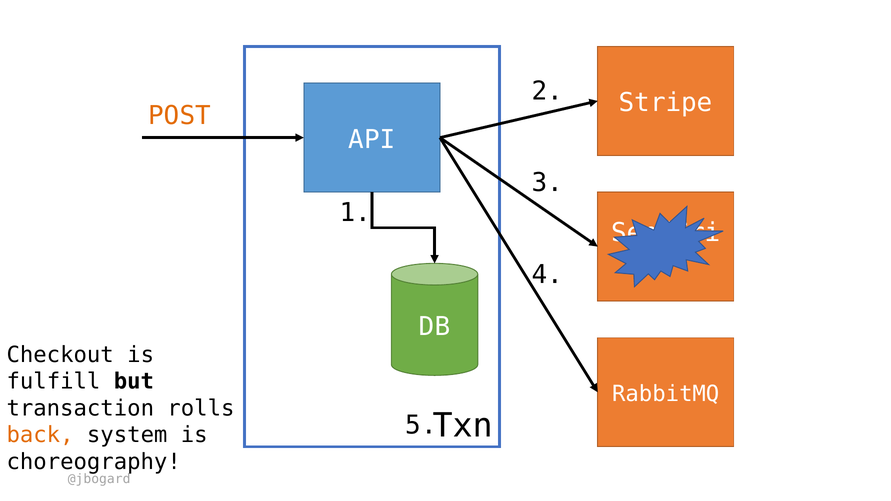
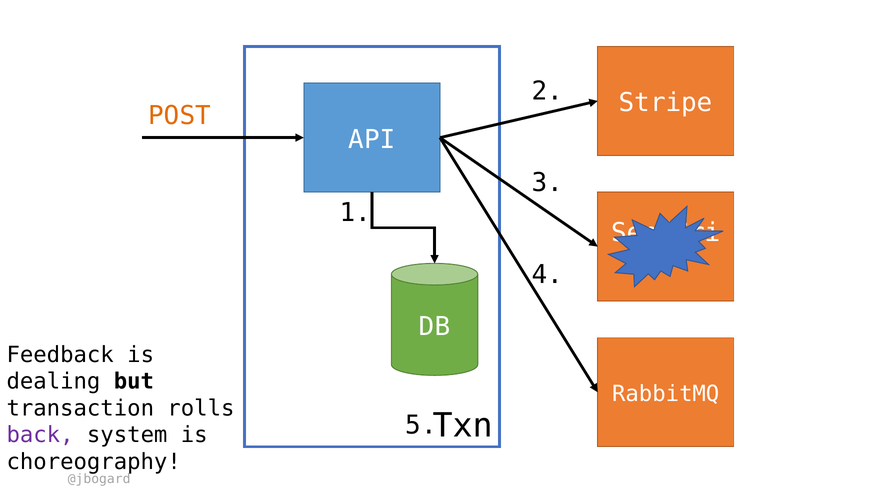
Checkout: Checkout -> Feedback (60, 355)
fulfill: fulfill -> dealing (53, 382)
back colour: orange -> purple (40, 435)
